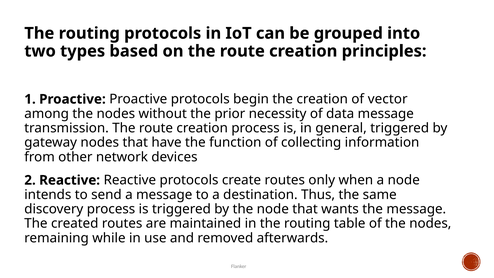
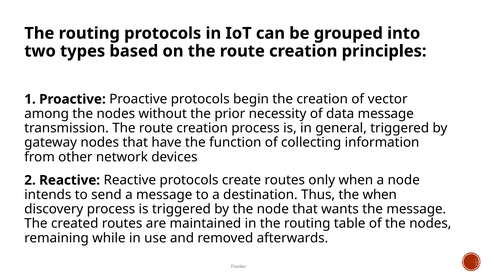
the same: same -> when (380, 195)
